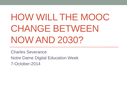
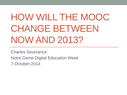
2030: 2030 -> 2013 (70, 40)
